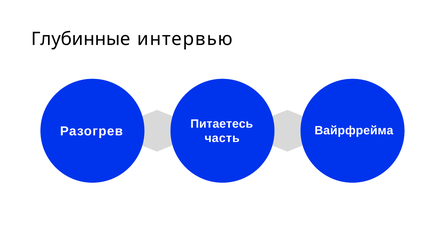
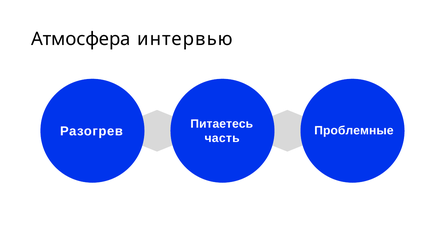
Глубинные: Глубинные -> Атмосфера (81, 39)
Вайрфрейма: Вайрфрейма -> Проблемные (354, 131)
